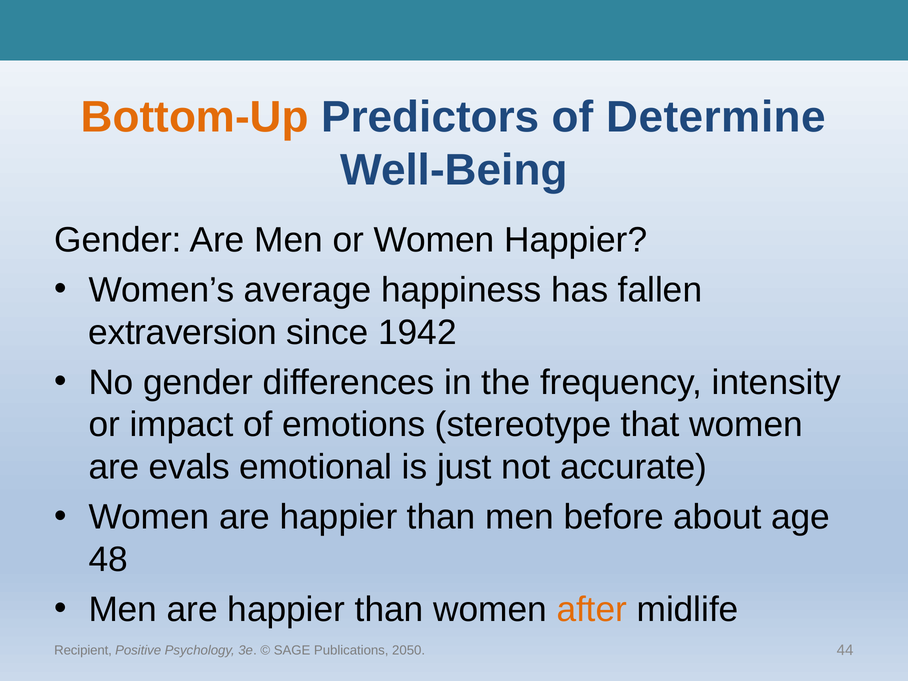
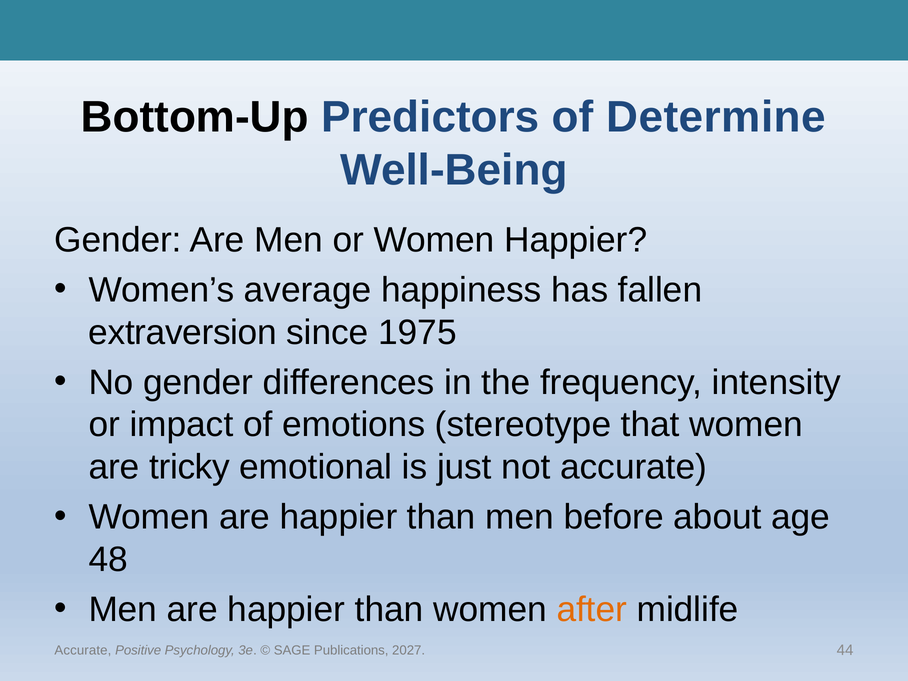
Bottom-Up colour: orange -> black (195, 117)
1942: 1942 -> 1975 (417, 332)
evals: evals -> tricky (190, 467)
Recipient: Recipient -> Accurate (83, 650)
2050: 2050 -> 2027 (409, 650)
